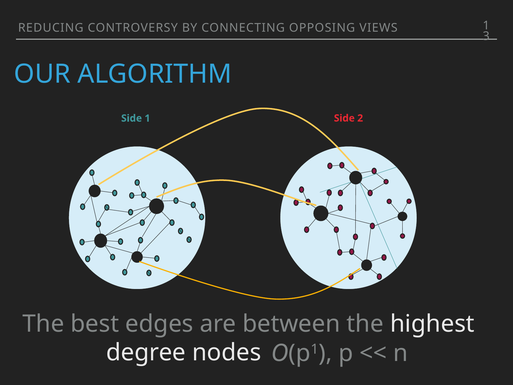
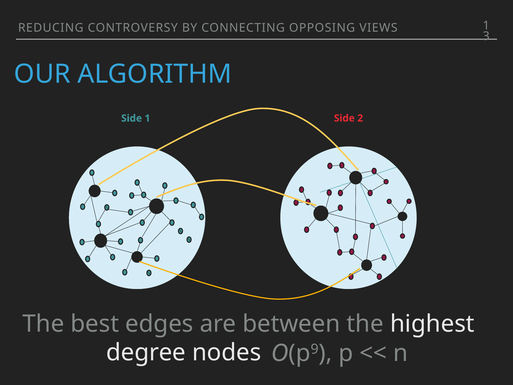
1: 1 -> 9 (315, 349)
